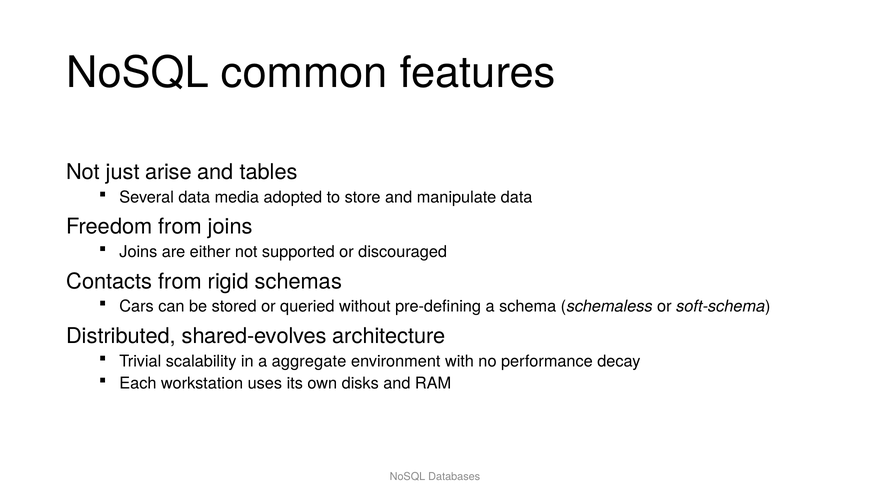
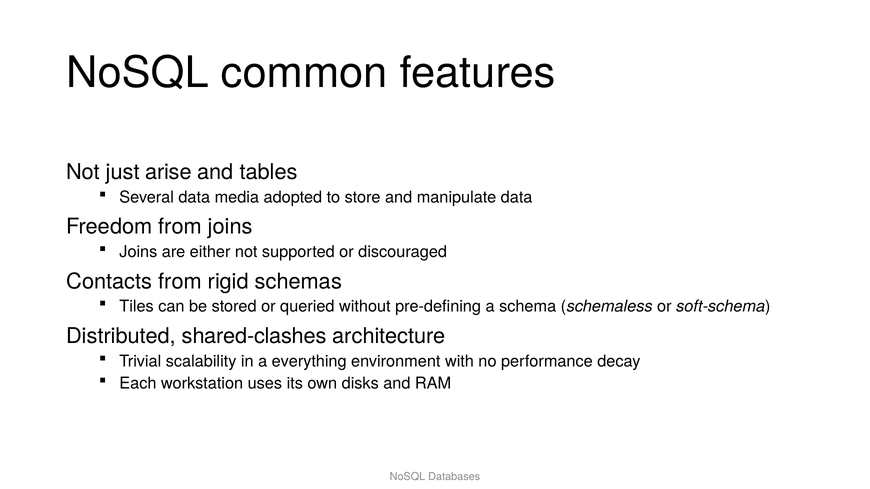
Cars: Cars -> Tiles (137, 307)
shared-evolves: shared-evolves -> shared-clashes (254, 336)
aggregate: aggregate -> everything (309, 361)
